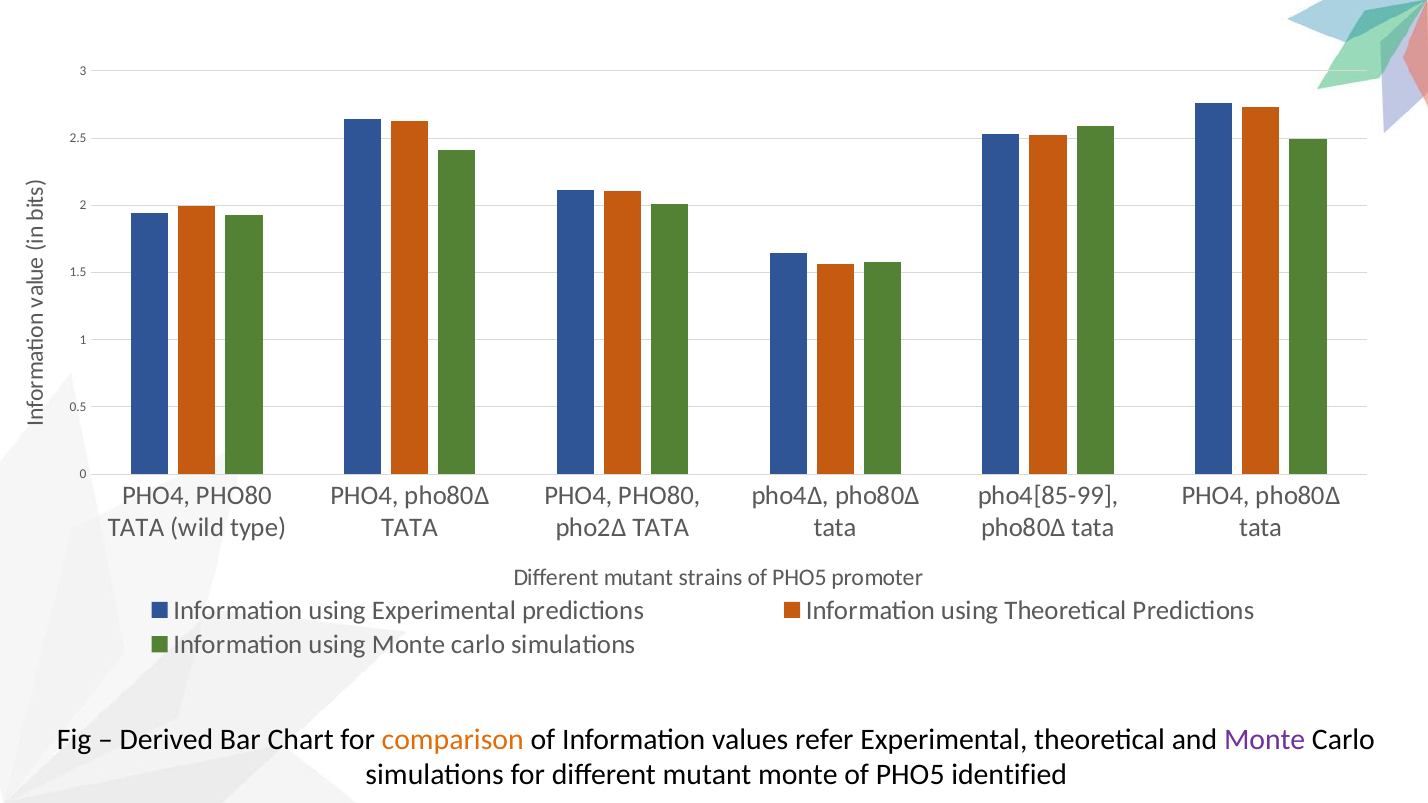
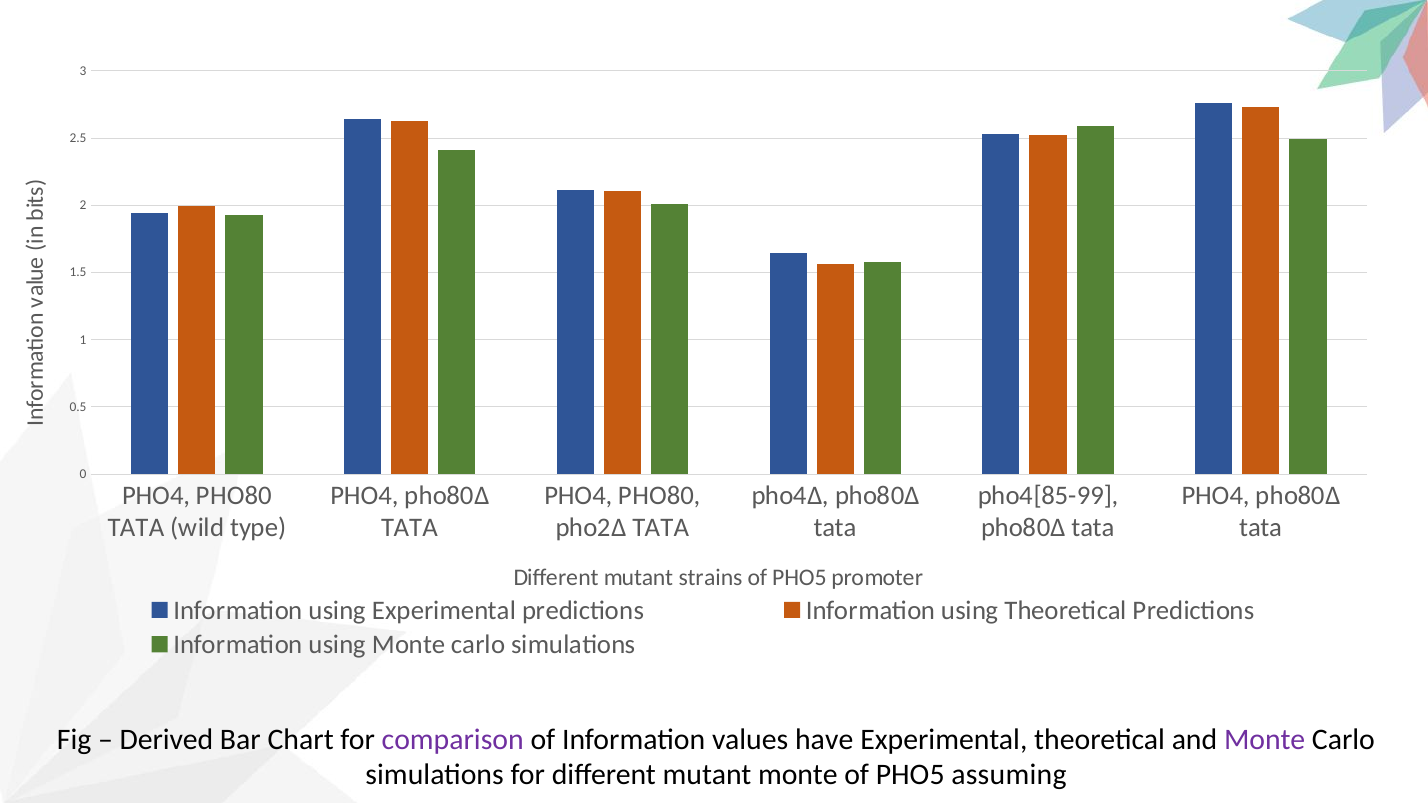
comparison colour: orange -> purple (453, 740)
refer: refer -> have (824, 740)
identified: identified -> assuming (1009, 775)
